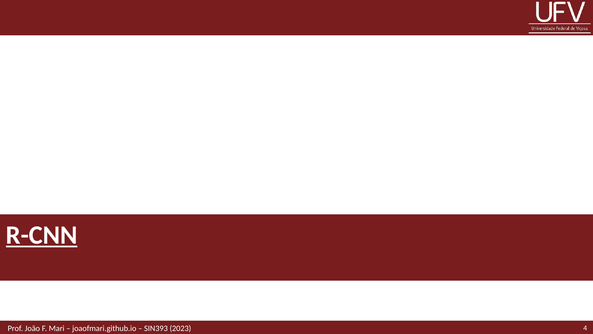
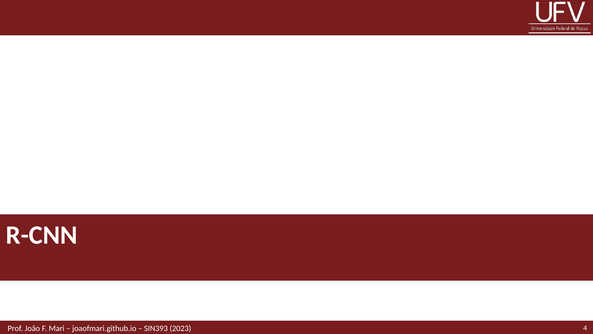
R-CNN underline: present -> none (42, 235)
